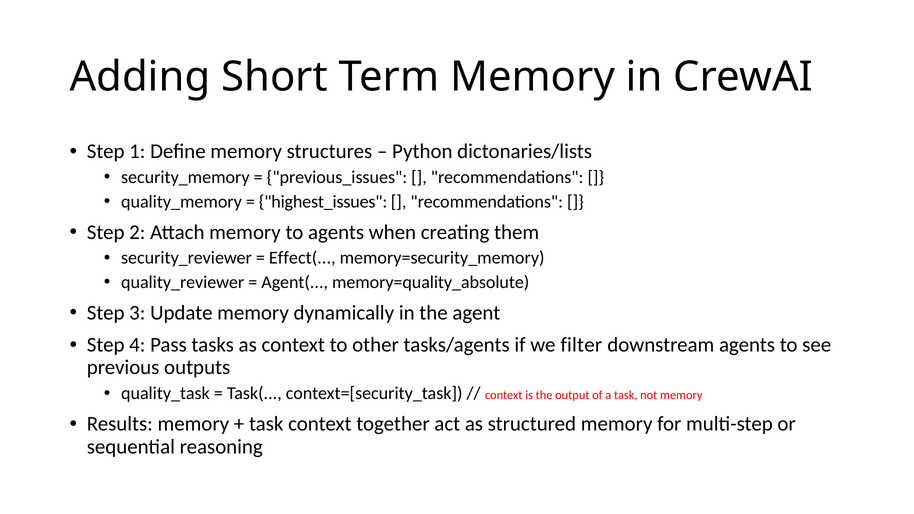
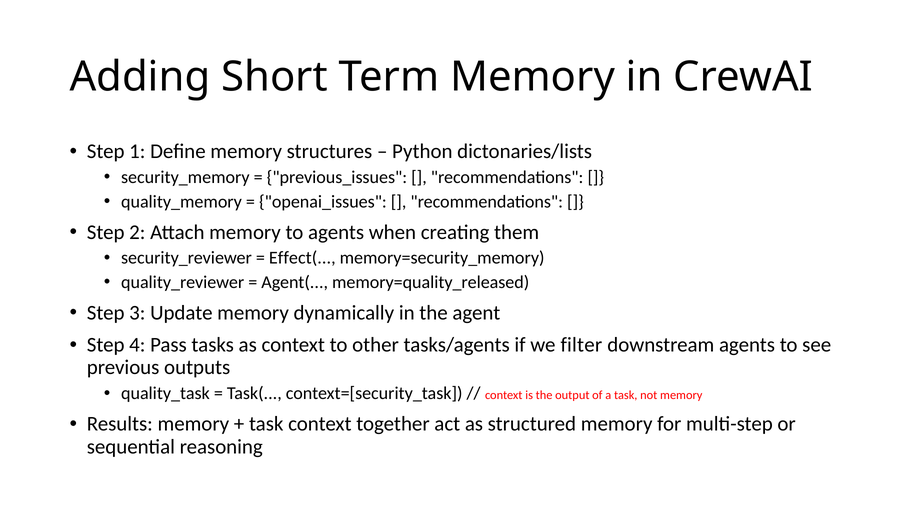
highest_issues: highest_issues -> openai_issues (323, 202)
memory=quality_absolute: memory=quality_absolute -> memory=quality_released (431, 282)
